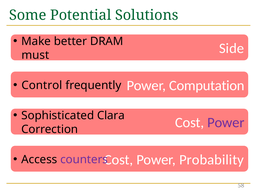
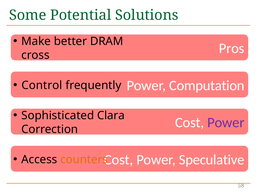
Side: Side -> Pros (232, 48)
must: must -> cross (35, 55)
counters colour: purple -> orange (84, 160)
Probability: Probability -> Speculative (212, 160)
